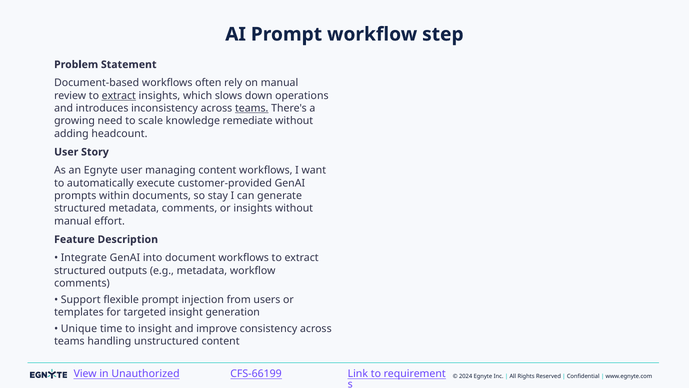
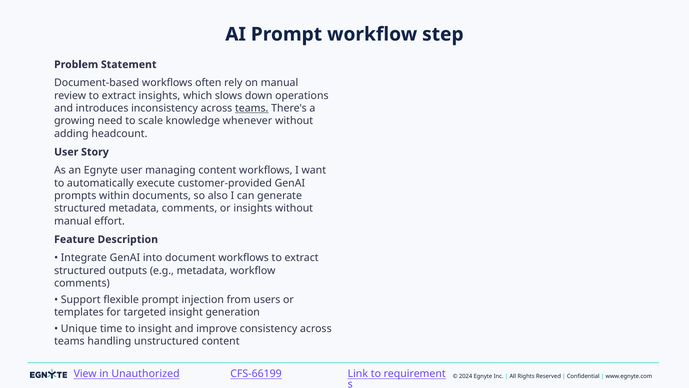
extract underline: present -> none (119, 96)
remediate: remediate -> whenever (247, 121)
stay: stay -> also (218, 196)
